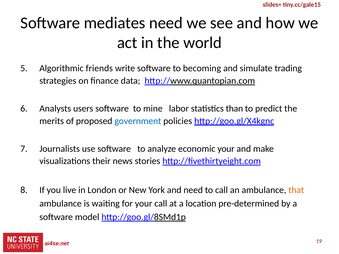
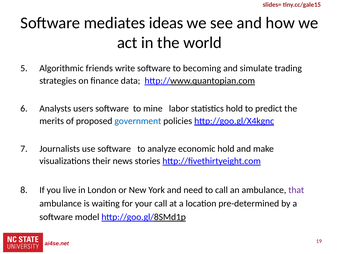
mediates need: need -> ideas (166, 23)
statistics than: than -> hold (234, 109)
economic your: your -> hold (226, 149)
that colour: orange -> purple (296, 190)
